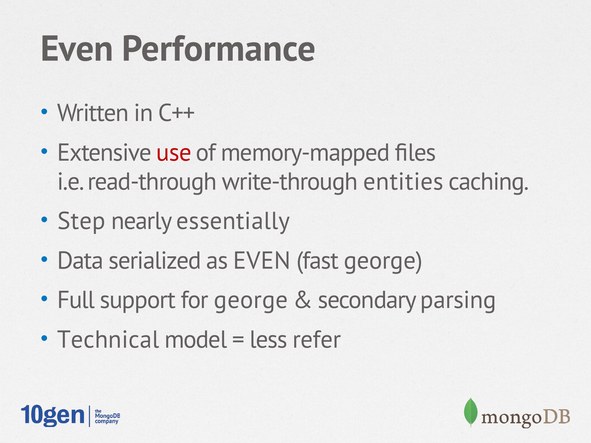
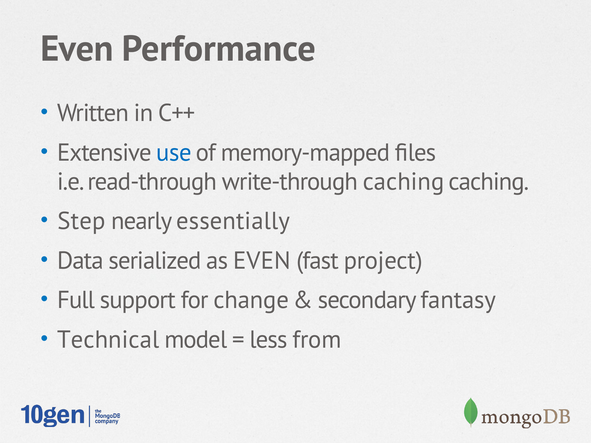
use colour: red -> blue (174, 153)
write-through entities: entities -> caching (404, 182)
fast george: george -> project (383, 261)
for george: george -> change (251, 300)
parsing: parsing -> fantasy (458, 300)
refer: refer -> from (317, 340)
